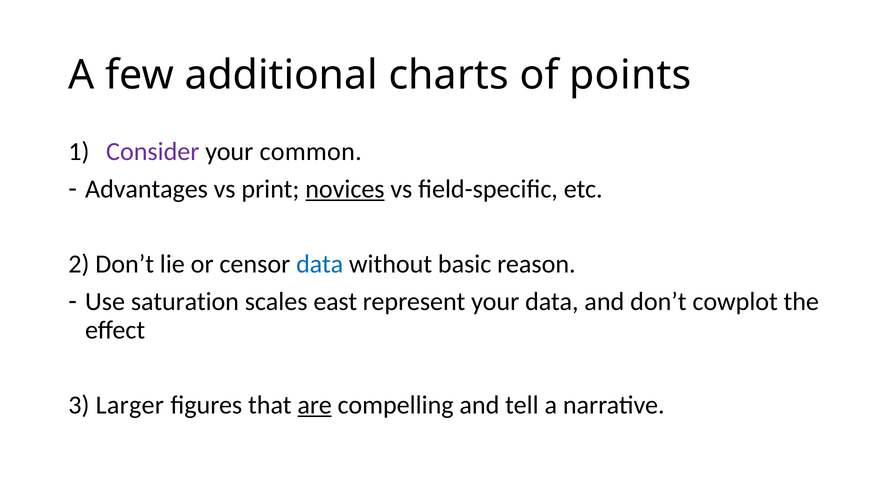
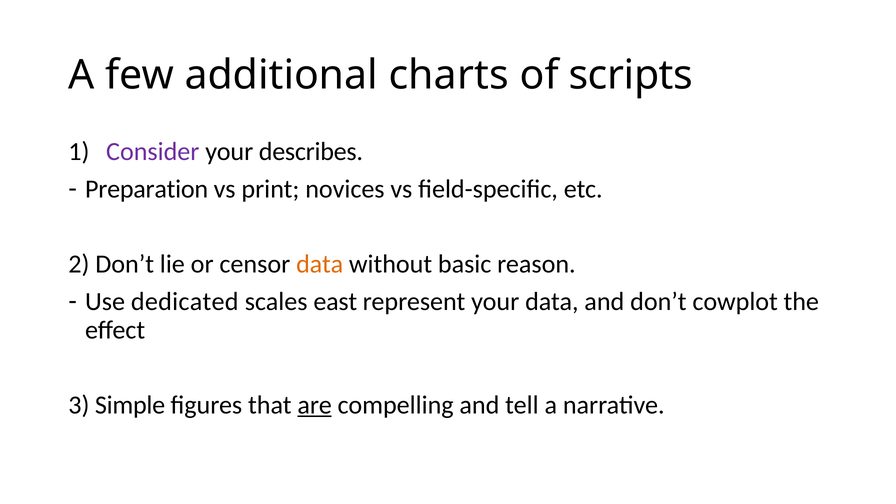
points: points -> scripts (631, 75)
common: common -> describes (311, 151)
Advantages: Advantages -> Preparation (147, 189)
novices underline: present -> none (345, 189)
data colour: blue -> orange (320, 264)
saturation: saturation -> dedicated (185, 302)
Larger: Larger -> Simple (130, 405)
